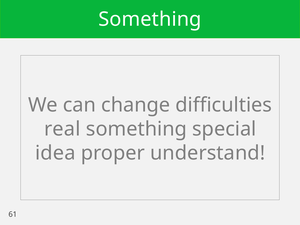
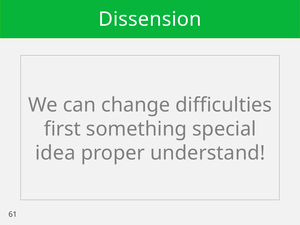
Something: Something -> Dissension (150, 19)
real: real -> first (62, 129)
